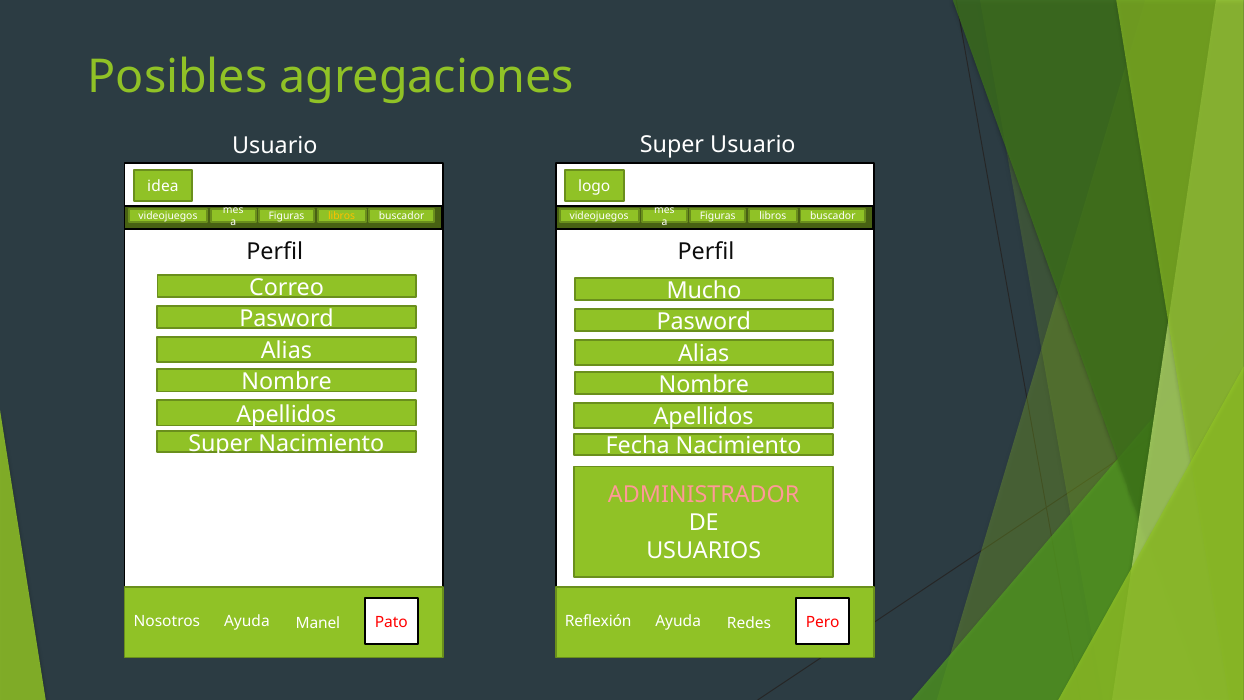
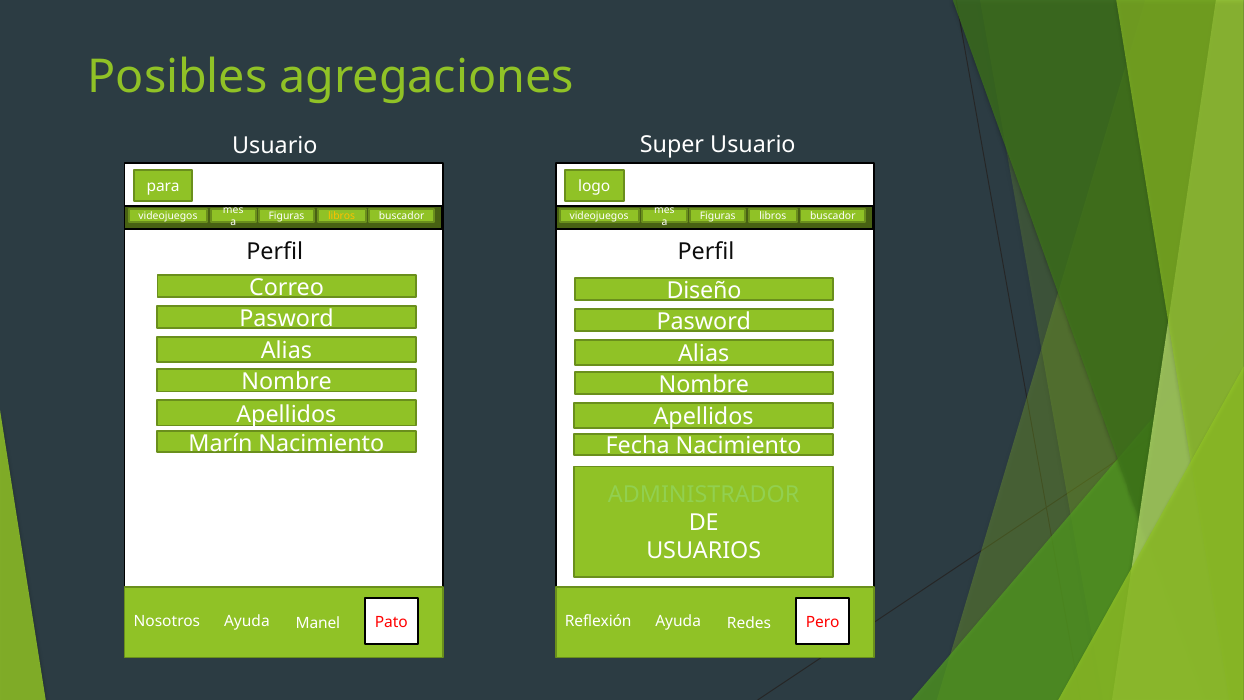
idea: idea -> para (163, 186)
Mucho: Mucho -> Diseño (704, 291)
Super: Super -> Marín (220, 443)
ADMINISTRADOR colour: pink -> light green (704, 495)
